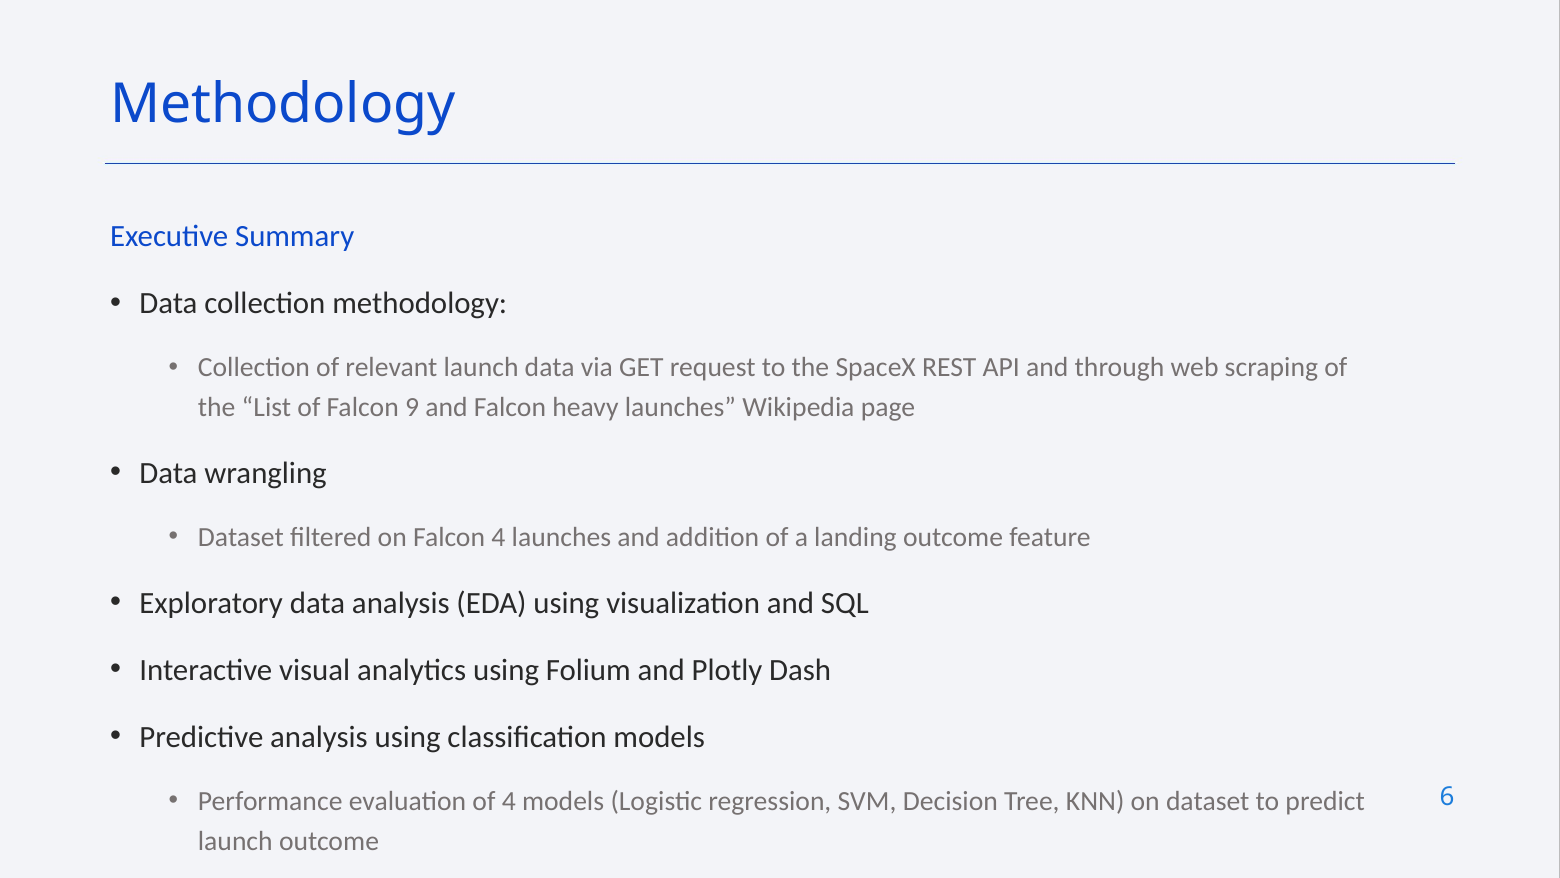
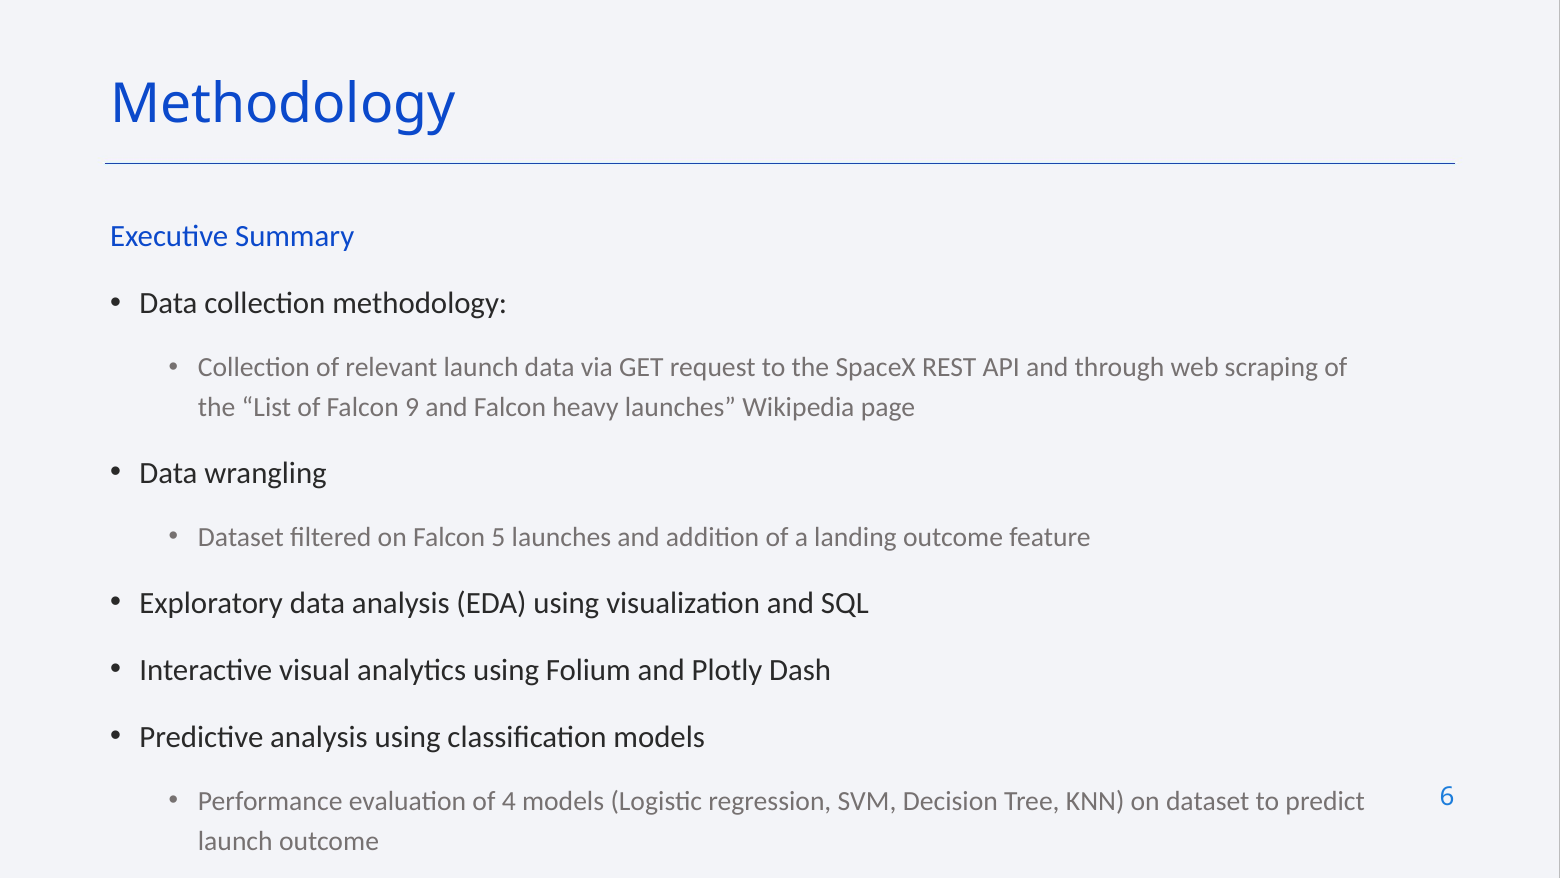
Falcon 4: 4 -> 5 (498, 537)
